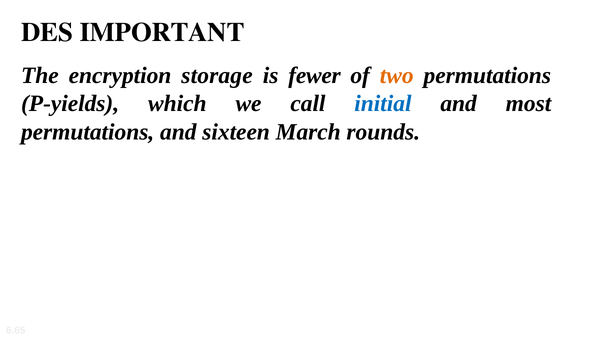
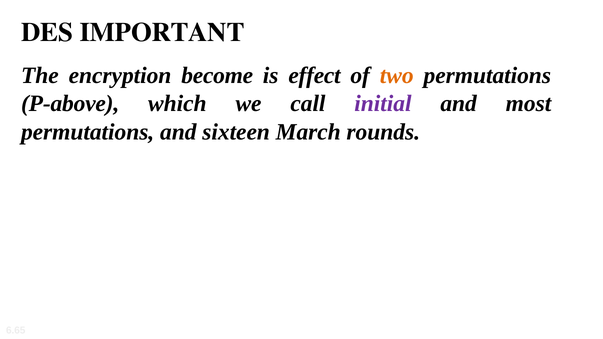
storage: storage -> become (217, 76)
fewer: fewer -> effect (315, 76)
P-yields: P-yields -> P-above (70, 104)
initial colour: blue -> purple (383, 104)
